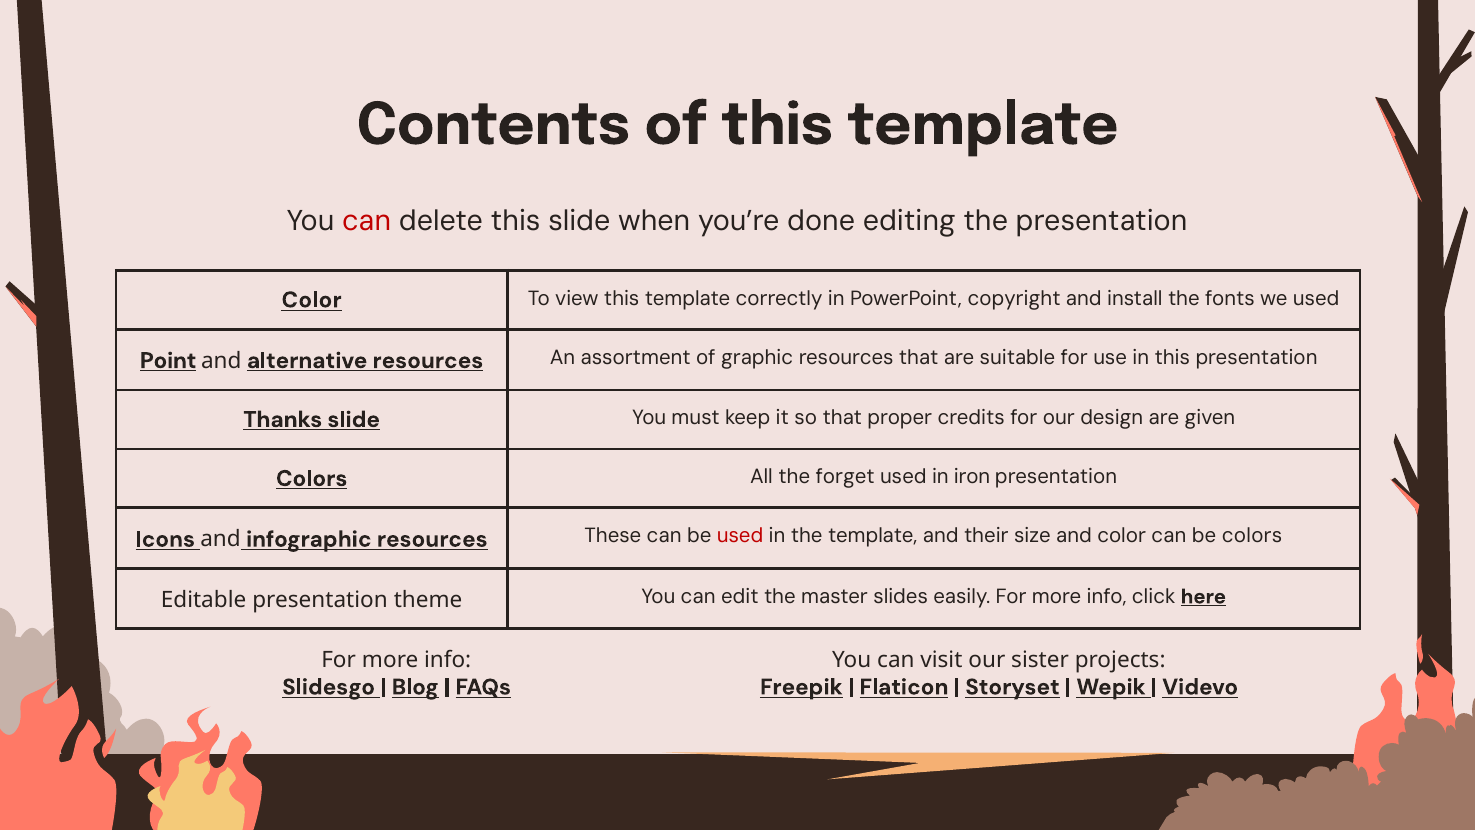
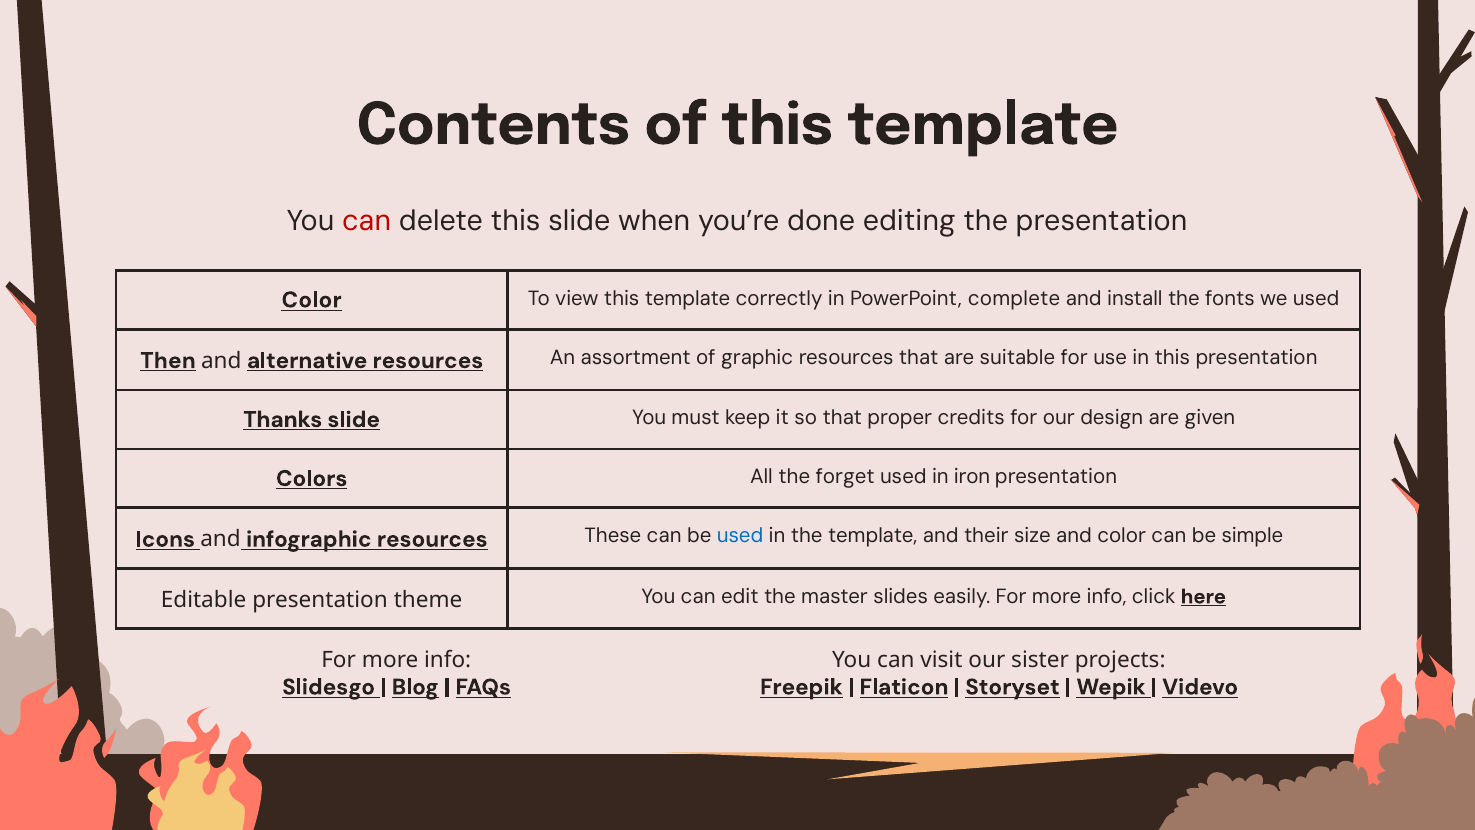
copyright: copyright -> complete (1014, 298)
Point: Point -> Then (168, 360)
used colour: red -> blue (740, 536)
be colors: colors -> simple (1252, 536)
